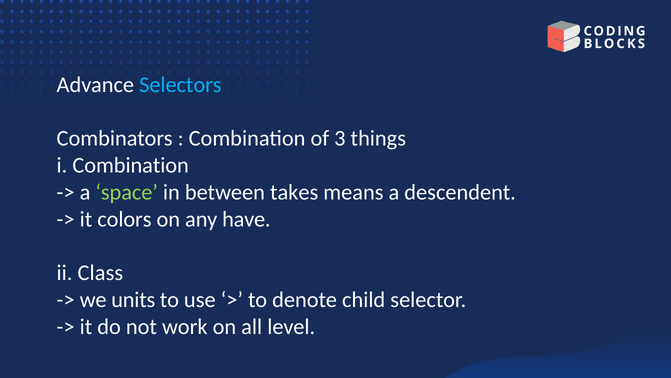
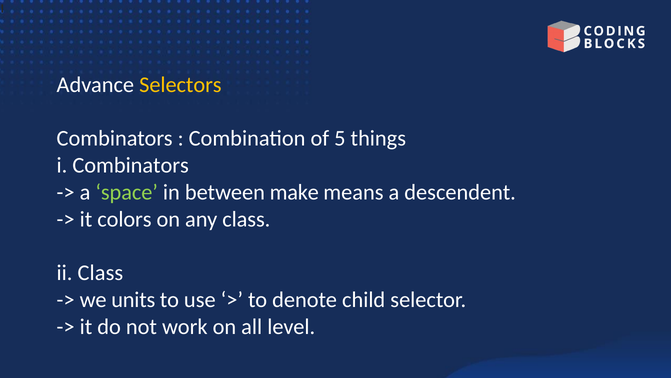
Selectors colour: light blue -> yellow (180, 85)
3: 3 -> 5 (340, 138)
i Combination: Combination -> Combinators (131, 165)
takes: takes -> make (294, 192)
any have: have -> class (246, 219)
